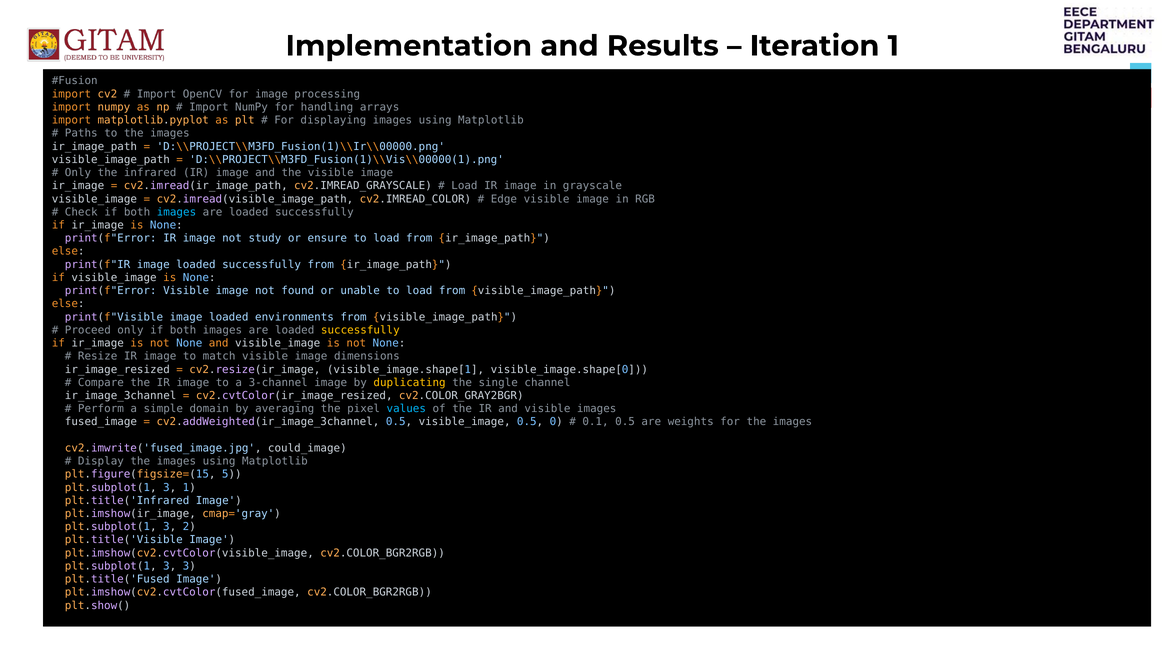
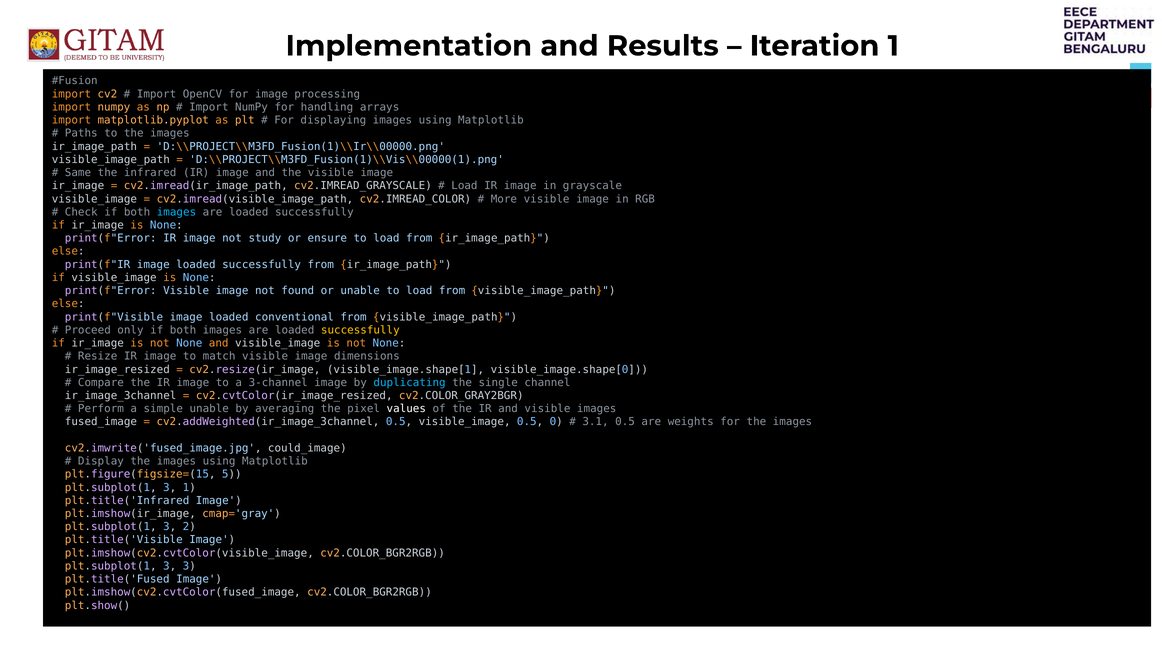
Only: Only -> Same (78, 173)
Edge: Edge -> More (504, 199)
environments: environments -> conventional (295, 317)
duplicating colour: yellow -> light blue (410, 382)
simple domain: domain -> unable (209, 409)
values colour: light blue -> white (406, 409)
0.1: 0.1 -> 3.1 (595, 422)
